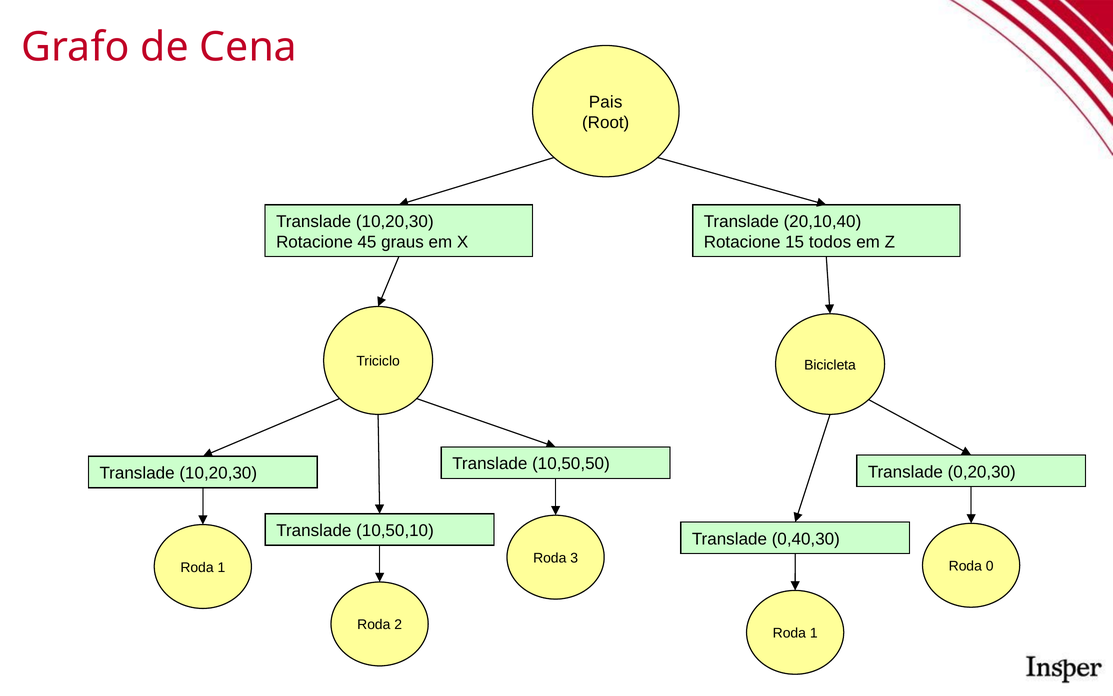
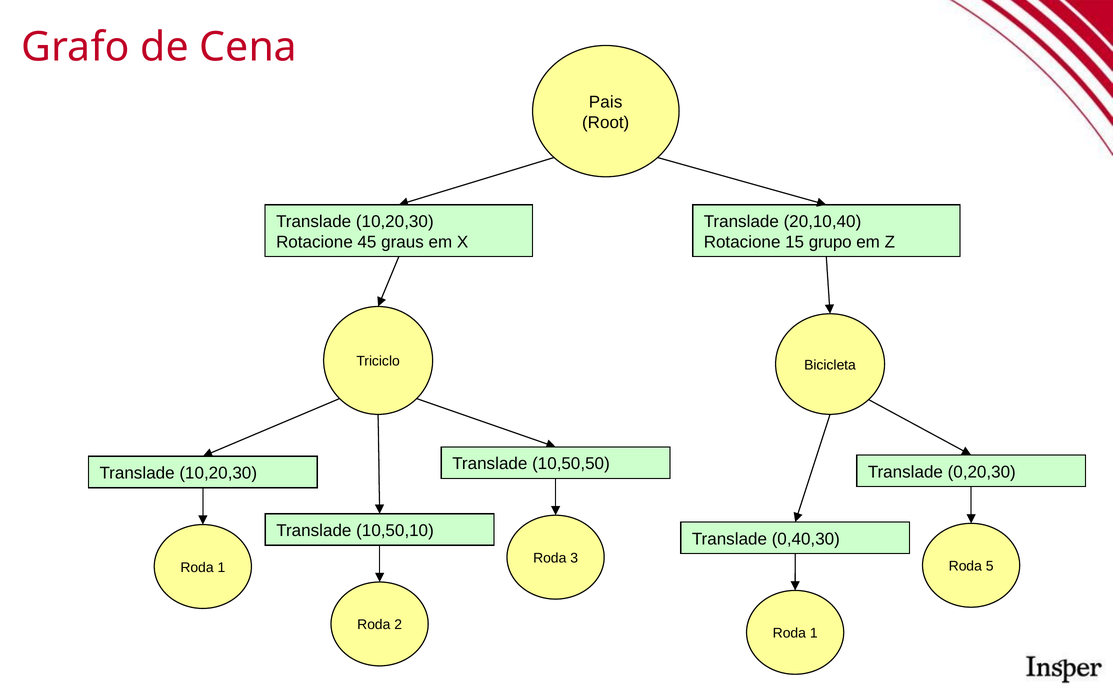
todos: todos -> grupo (830, 242)
0: 0 -> 5 (990, 566)
